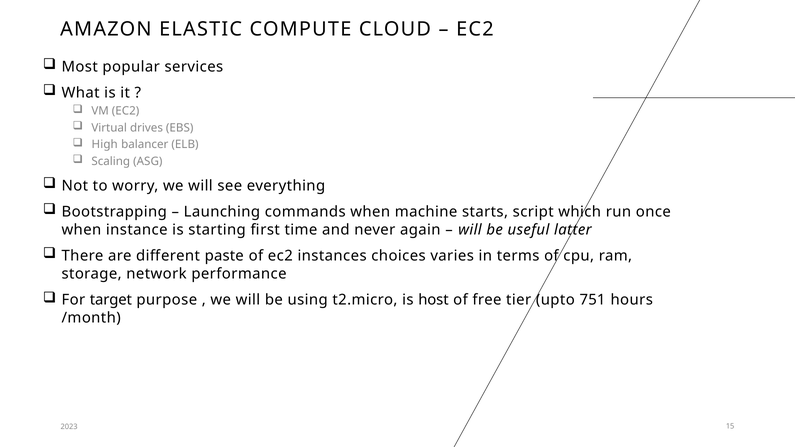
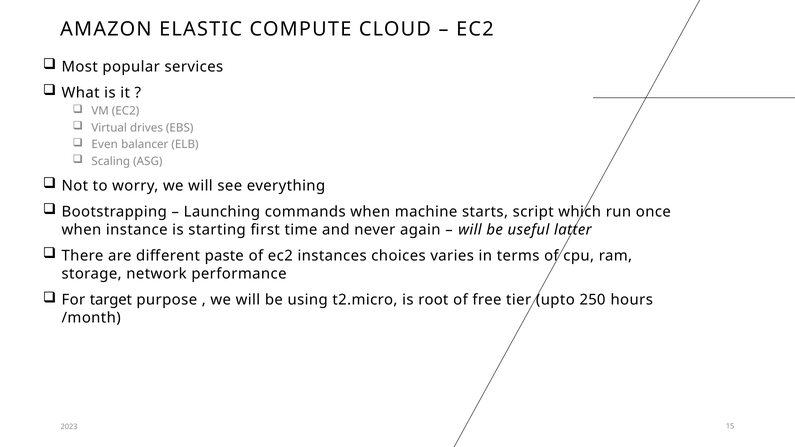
High: High -> Even (105, 145)
host: host -> root (433, 300)
751: 751 -> 250 (593, 300)
